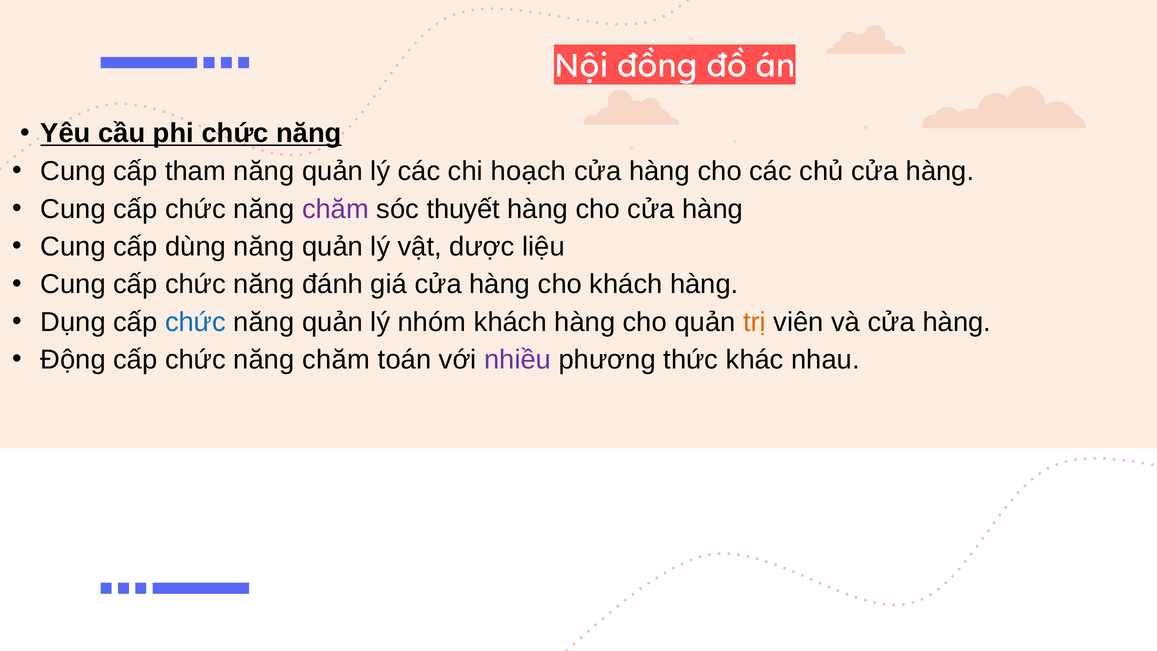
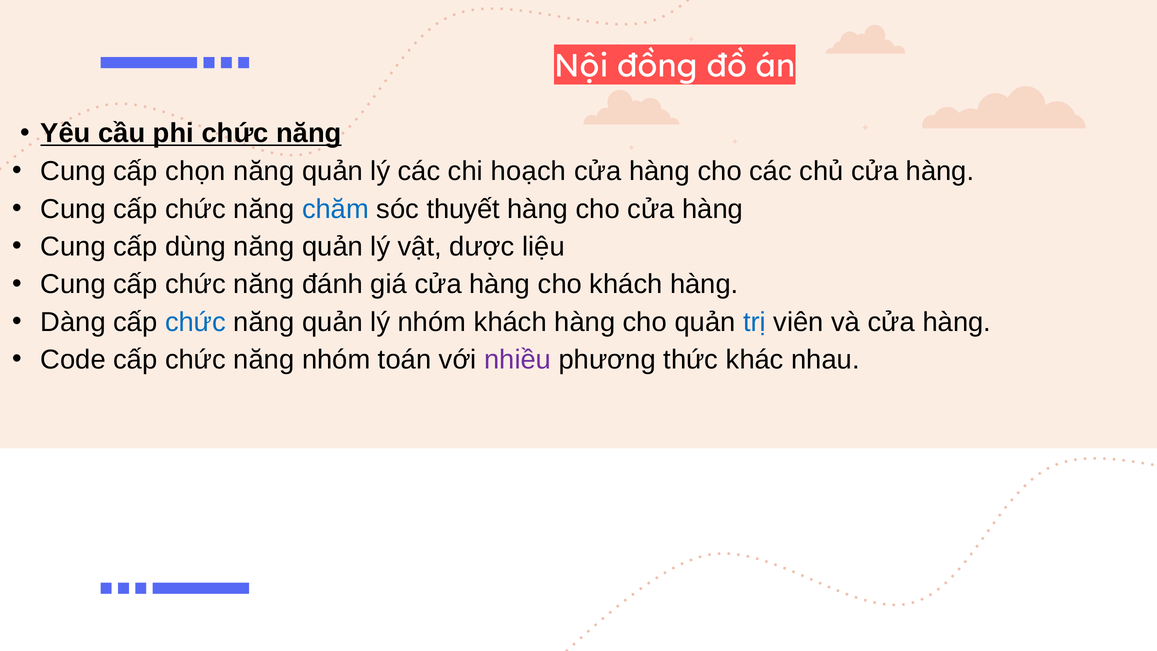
tham: tham -> chọn (195, 171)
chăm colour: purple -> blue (335, 209)
Dụng: Dụng -> Dàng (73, 322)
trị colour: orange -> blue (754, 322)
Động: Động -> Code (73, 360)
chăm: chăm -> nhóm (336, 360)
